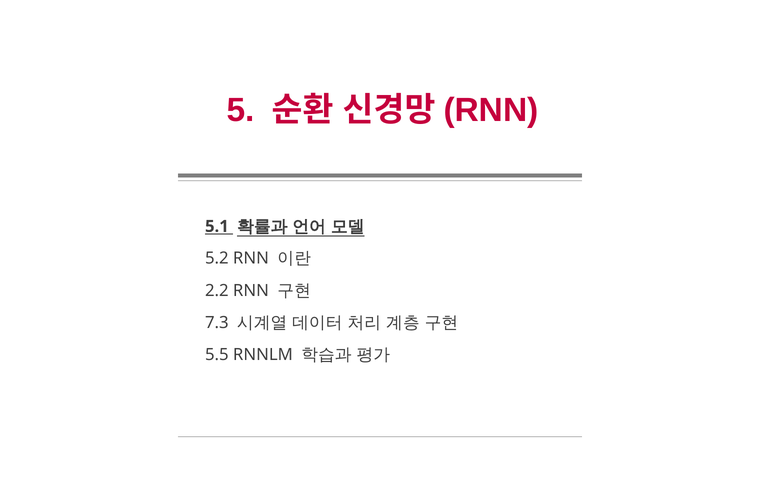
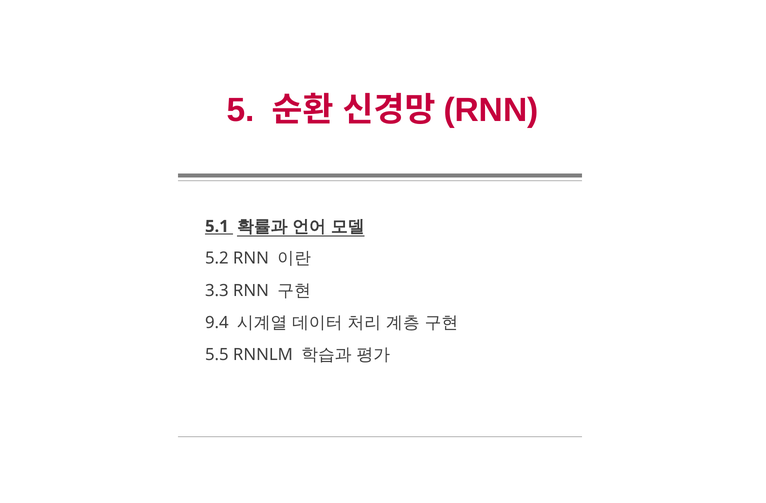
2.2: 2.2 -> 3.3 (217, 291)
7.3: 7.3 -> 9.4 (217, 323)
